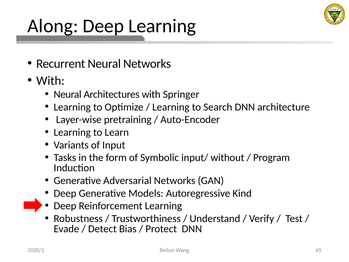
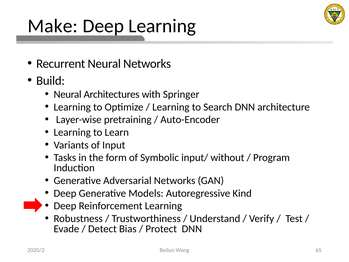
Along: Along -> Make (53, 26)
With: With -> Build (51, 81)
